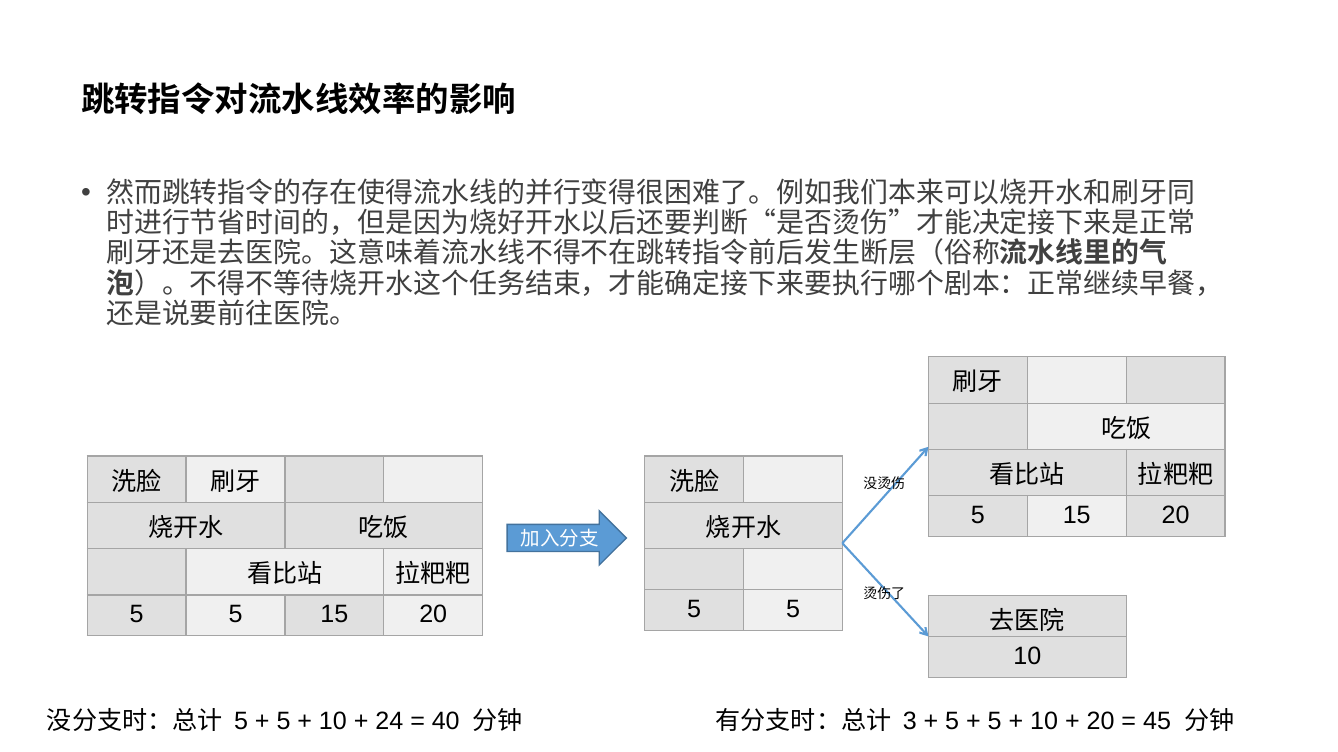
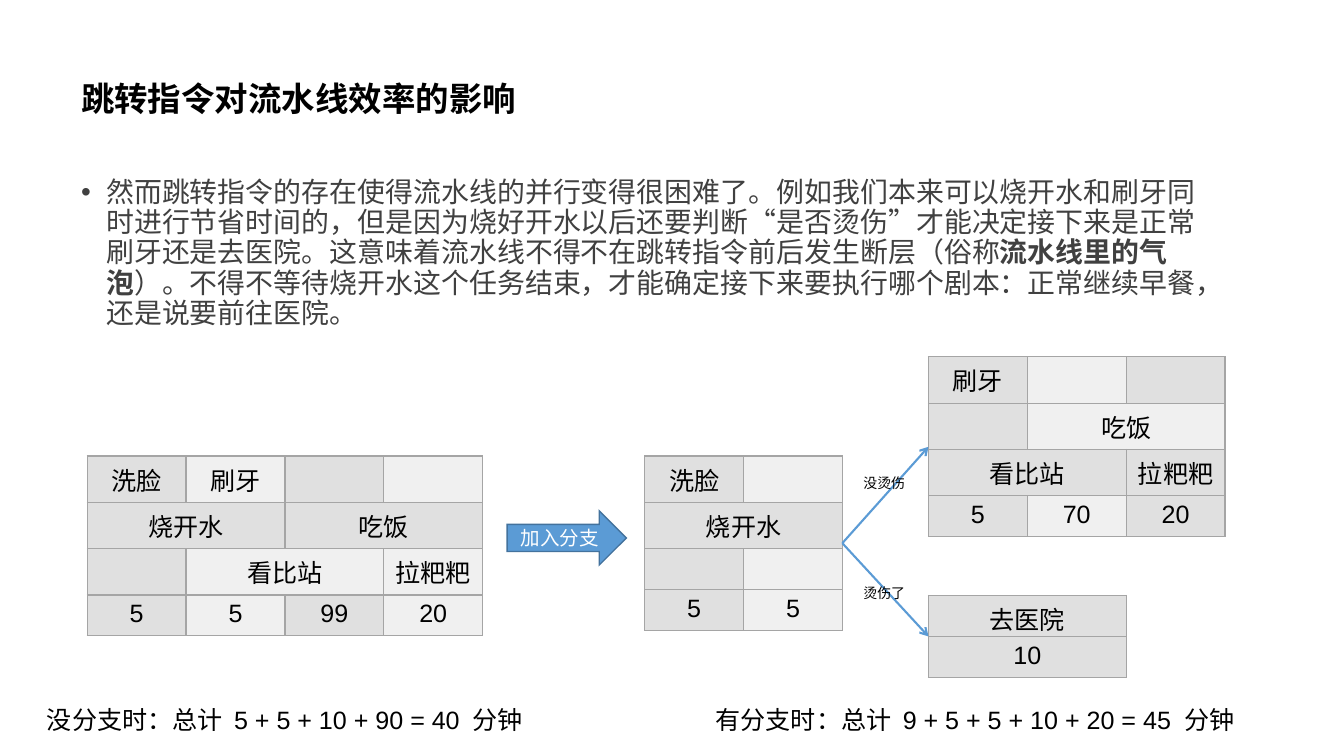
15: 15 -> 70 (1077, 516)
5 5 15: 15 -> 99 (334, 615)
24: 24 -> 90 (389, 722)
3: 3 -> 9 (910, 722)
